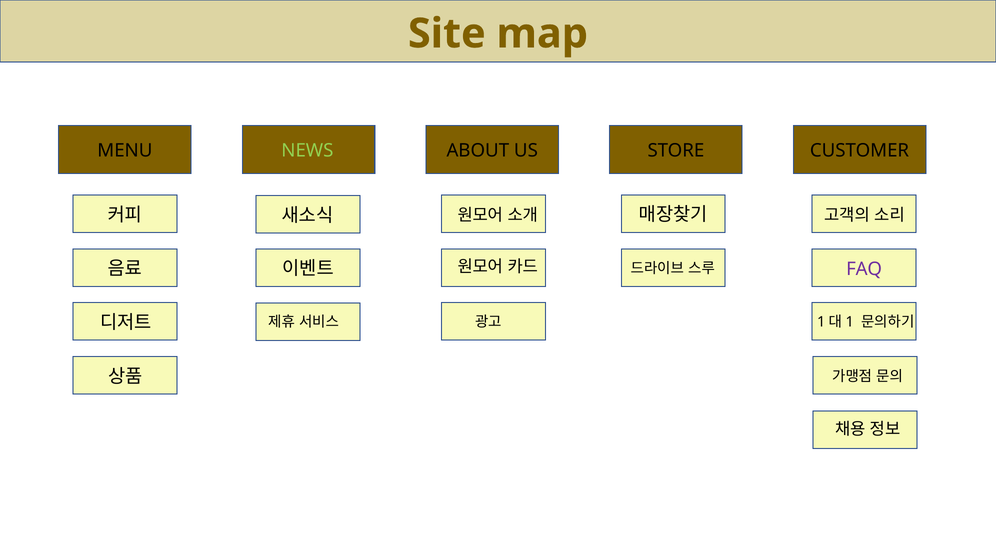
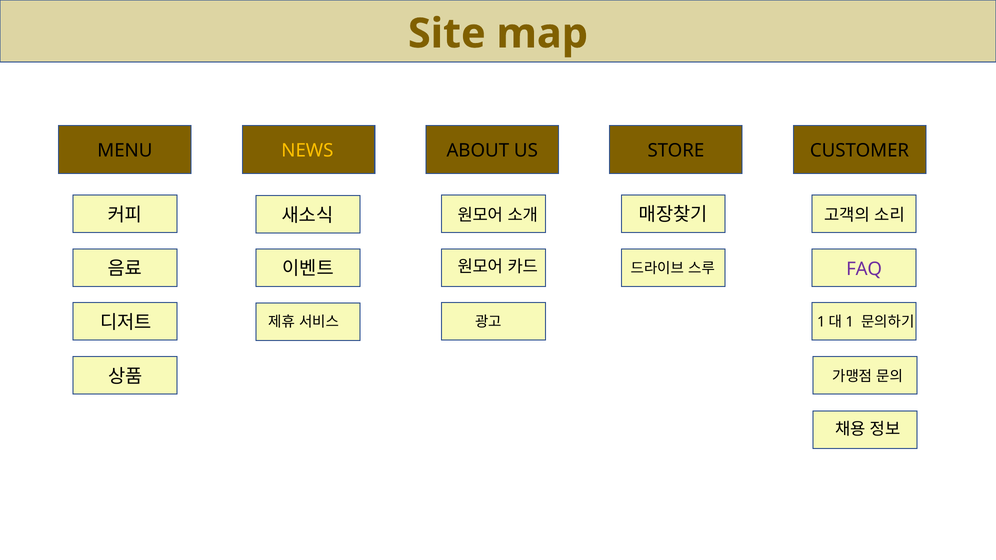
NEWS colour: light green -> yellow (307, 151)
